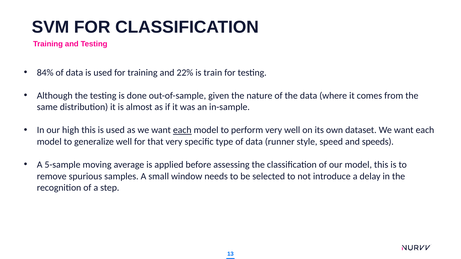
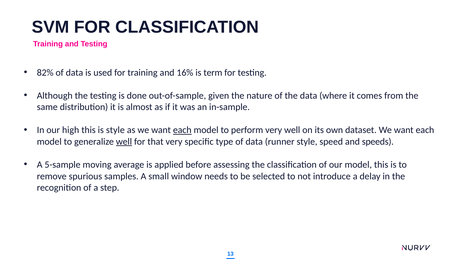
84%: 84% -> 82% (45, 73)
22%: 22% -> 16% (185, 73)
train: train -> term (213, 73)
this is used: used -> style (115, 130)
well underline: none -> present (124, 142)
